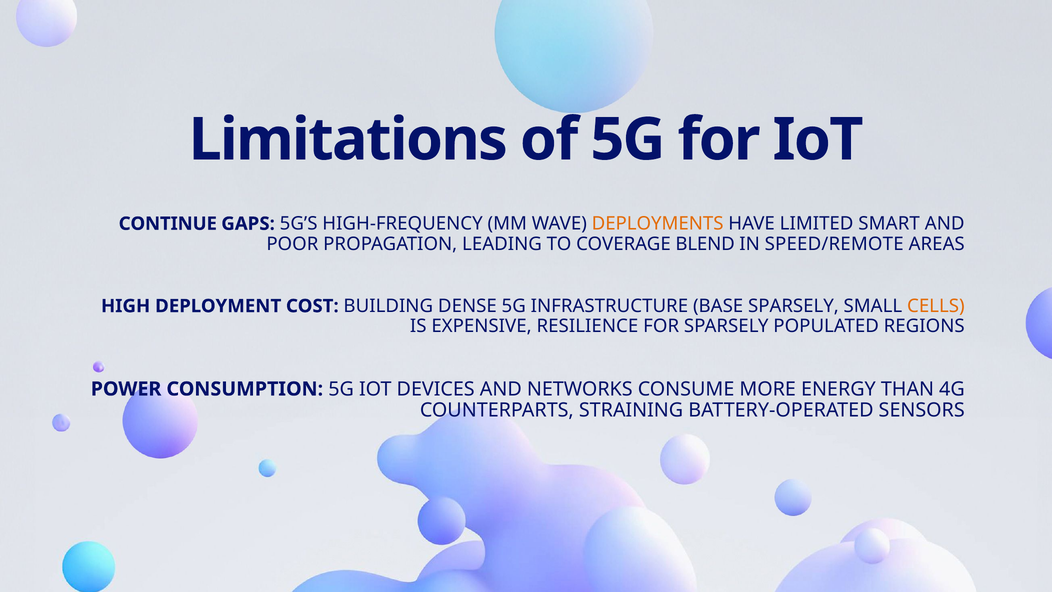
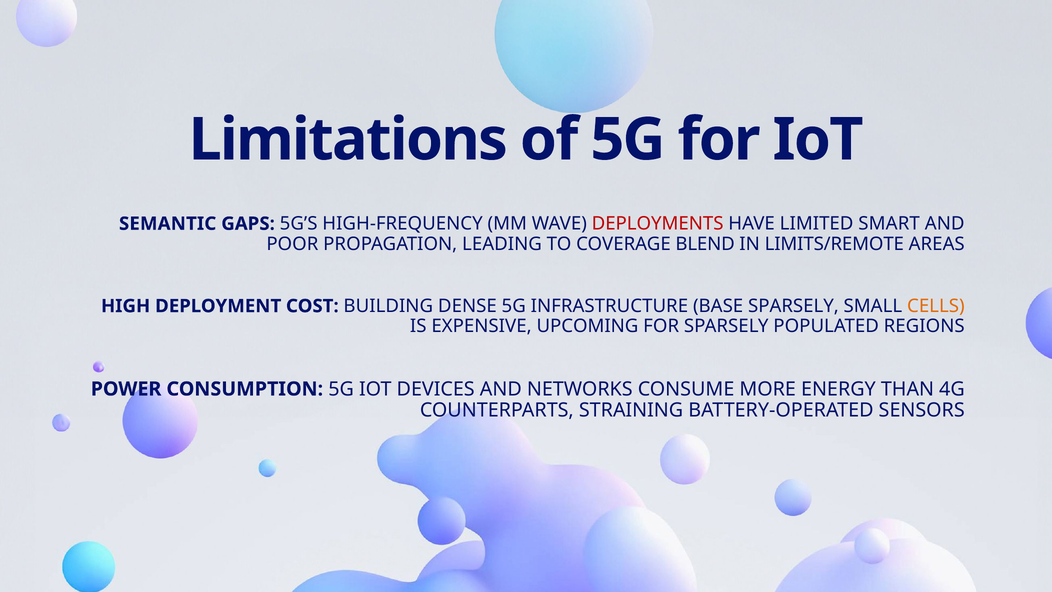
CONTINUE: CONTINUE -> SEMANTIC (168, 224)
DEPLOYMENTS colour: orange -> red (658, 224)
SPEED/REMOTE: SPEED/REMOTE -> LIMITS/REMOTE (834, 244)
RESILIENCE: RESILIENCE -> UPCOMING (587, 326)
